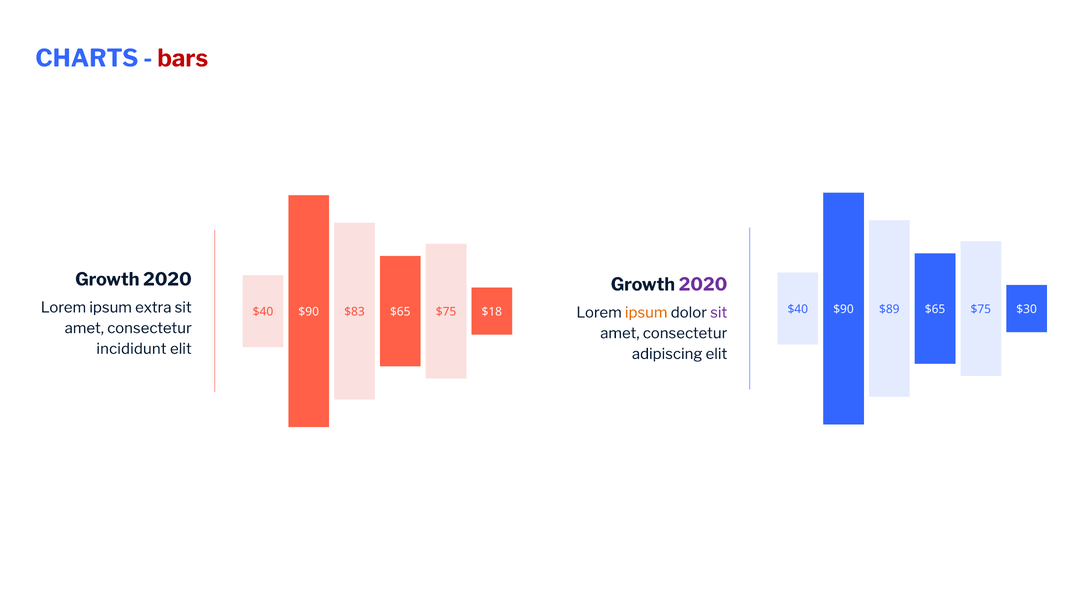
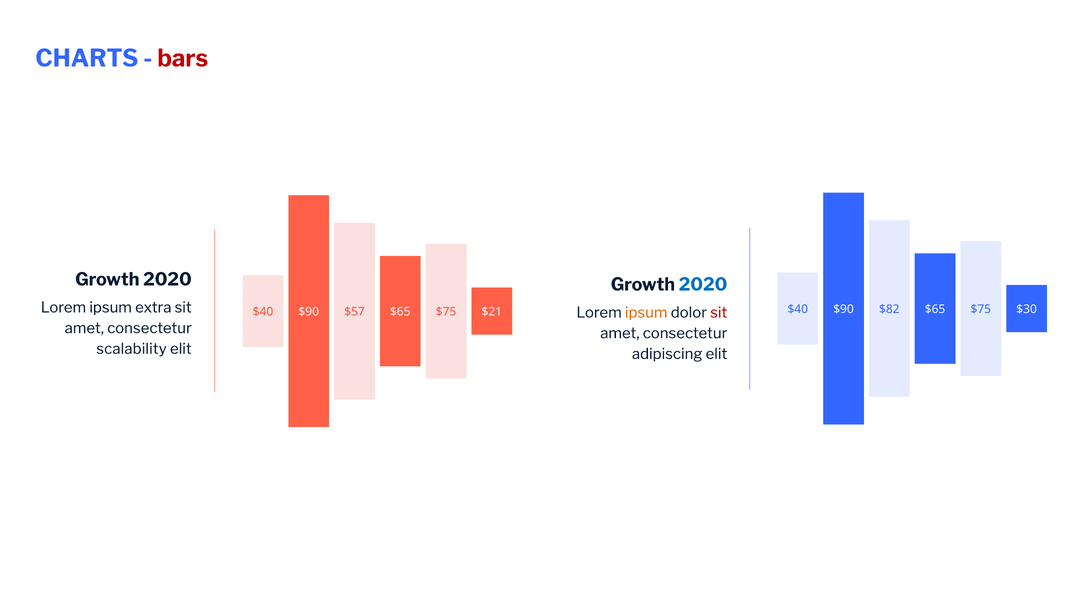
2020 colour: purple -> blue (703, 285)
$89: $89 -> $82 (889, 309)
sit colour: purple -> red (719, 313)
$83: $83 -> $57 (355, 312)
$18: $18 -> $21 (492, 312)
incididunt: incididunt -> scalability (131, 349)
